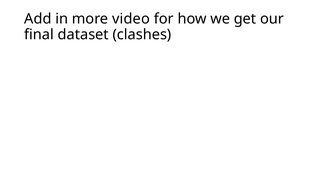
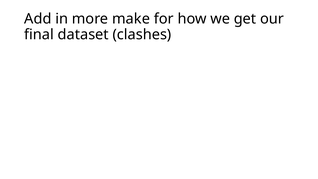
video: video -> make (131, 19)
